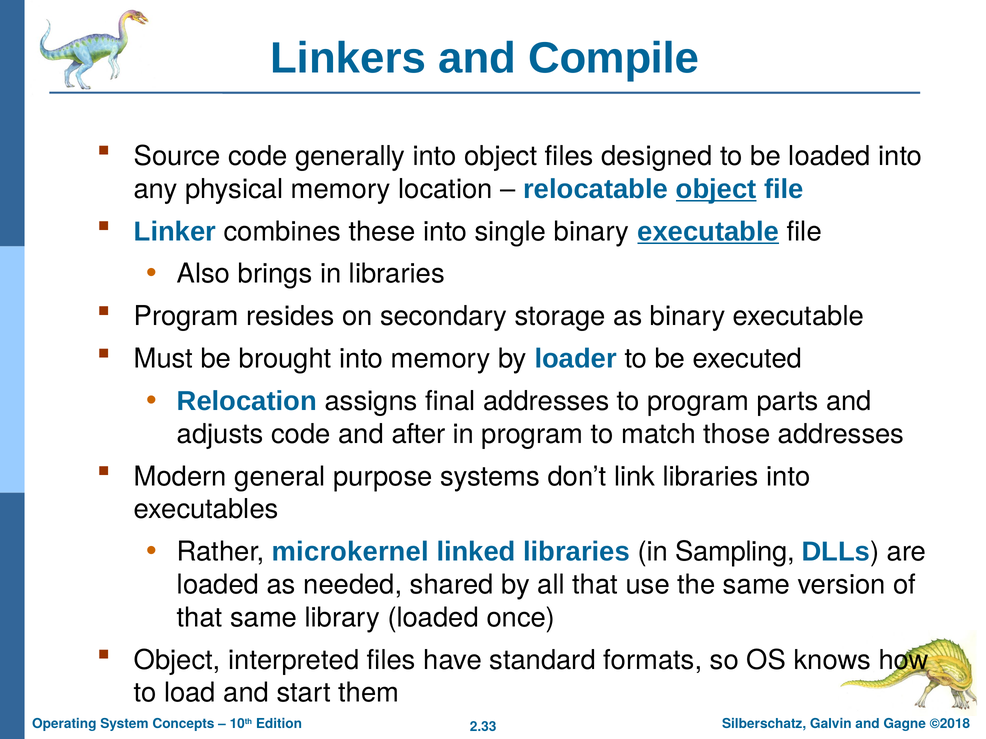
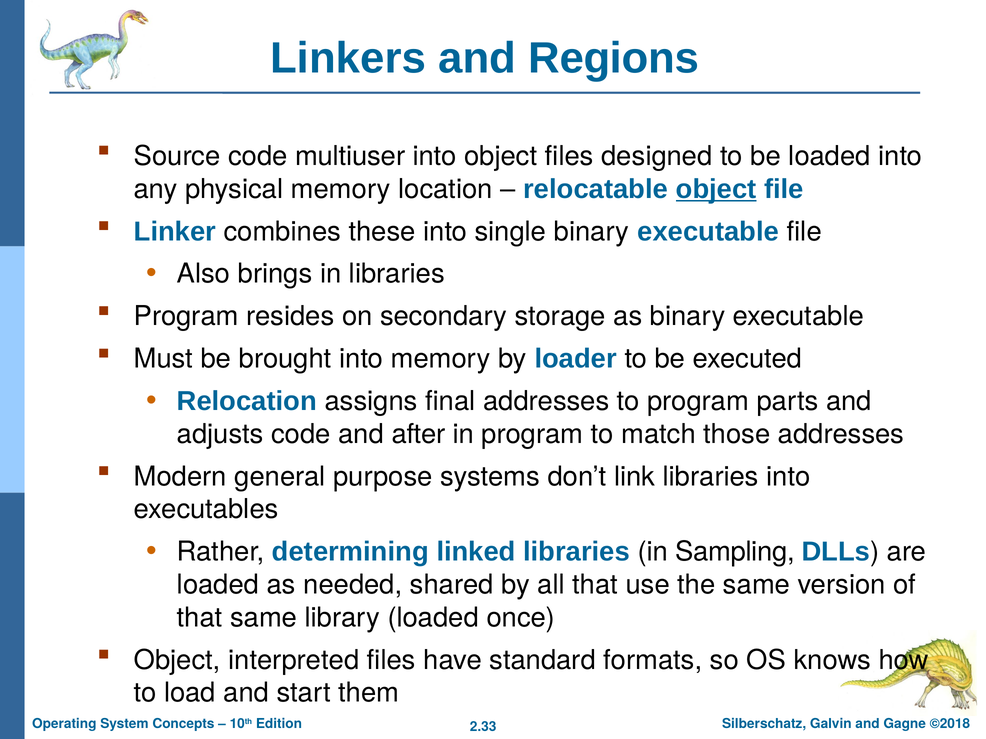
Compile: Compile -> Regions (614, 58)
generally: generally -> multiuser (350, 156)
executable underline: present -> none (708, 232)
microkernel: microkernel -> determining (350, 552)
